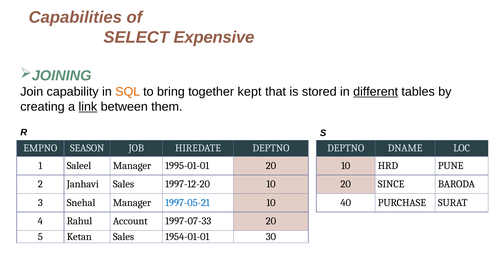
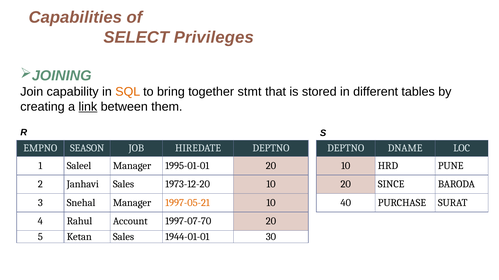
Expensive: Expensive -> Privileges (214, 37)
kept: kept -> stmt (250, 92)
different underline: present -> none (376, 92)
1997-12-20: 1997-12-20 -> 1973-12-20 (188, 185)
1997-05-21 colour: blue -> orange (188, 203)
1997-07-33: 1997-07-33 -> 1997-07-70 (188, 222)
1954-01-01: 1954-01-01 -> 1944-01-01 (187, 237)
